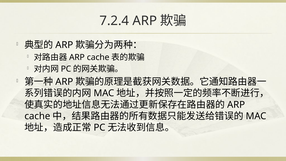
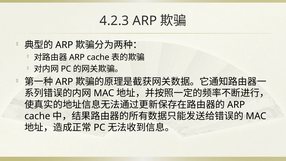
7.2.4: 7.2.4 -> 4.2.3 (114, 21)
